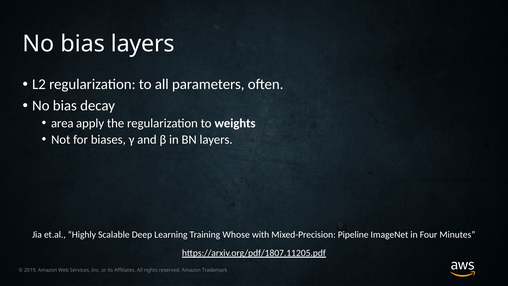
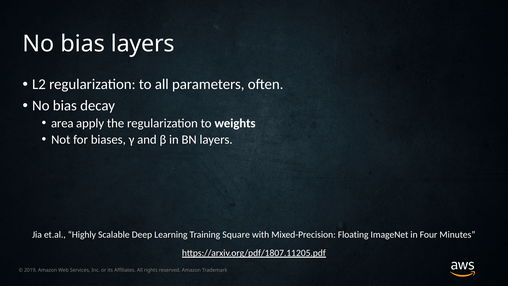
Whose: Whose -> Square (236, 235)
Pipeline: Pipeline -> Floating (353, 235)
